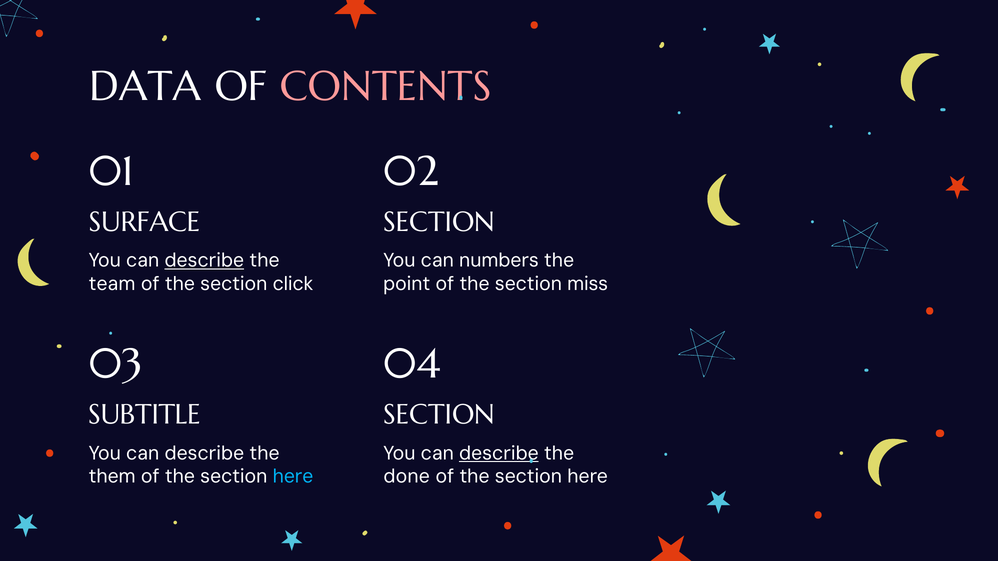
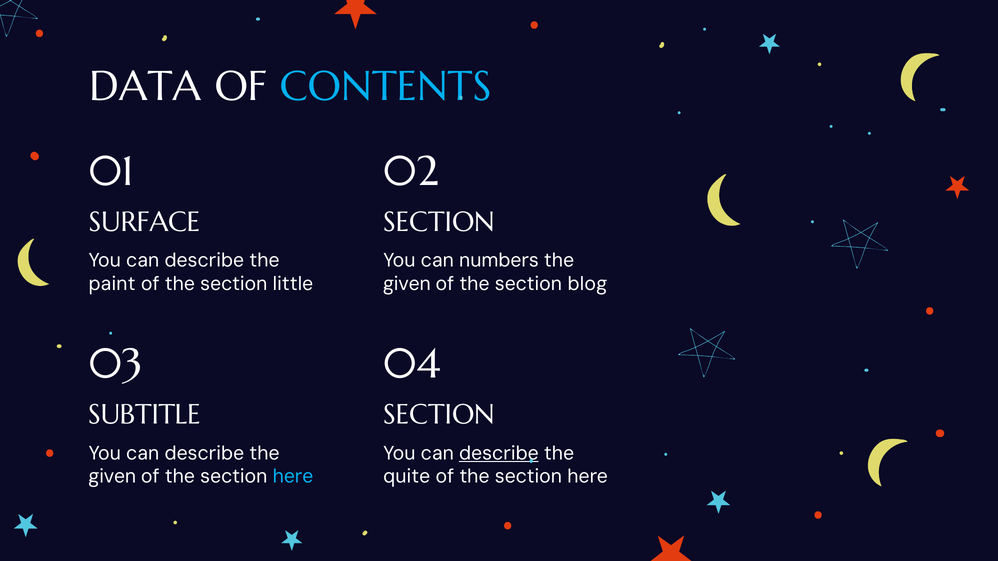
CONTENTS colour: pink -> light blue (386, 86)
describe underline: present -> none (204, 261)
team: team -> paint (112, 284)
click: click -> little (293, 284)
point: point -> given (407, 284)
miss: miss -> blog (587, 284)
them: them -> given (112, 477)
done: done -> quite (407, 477)
